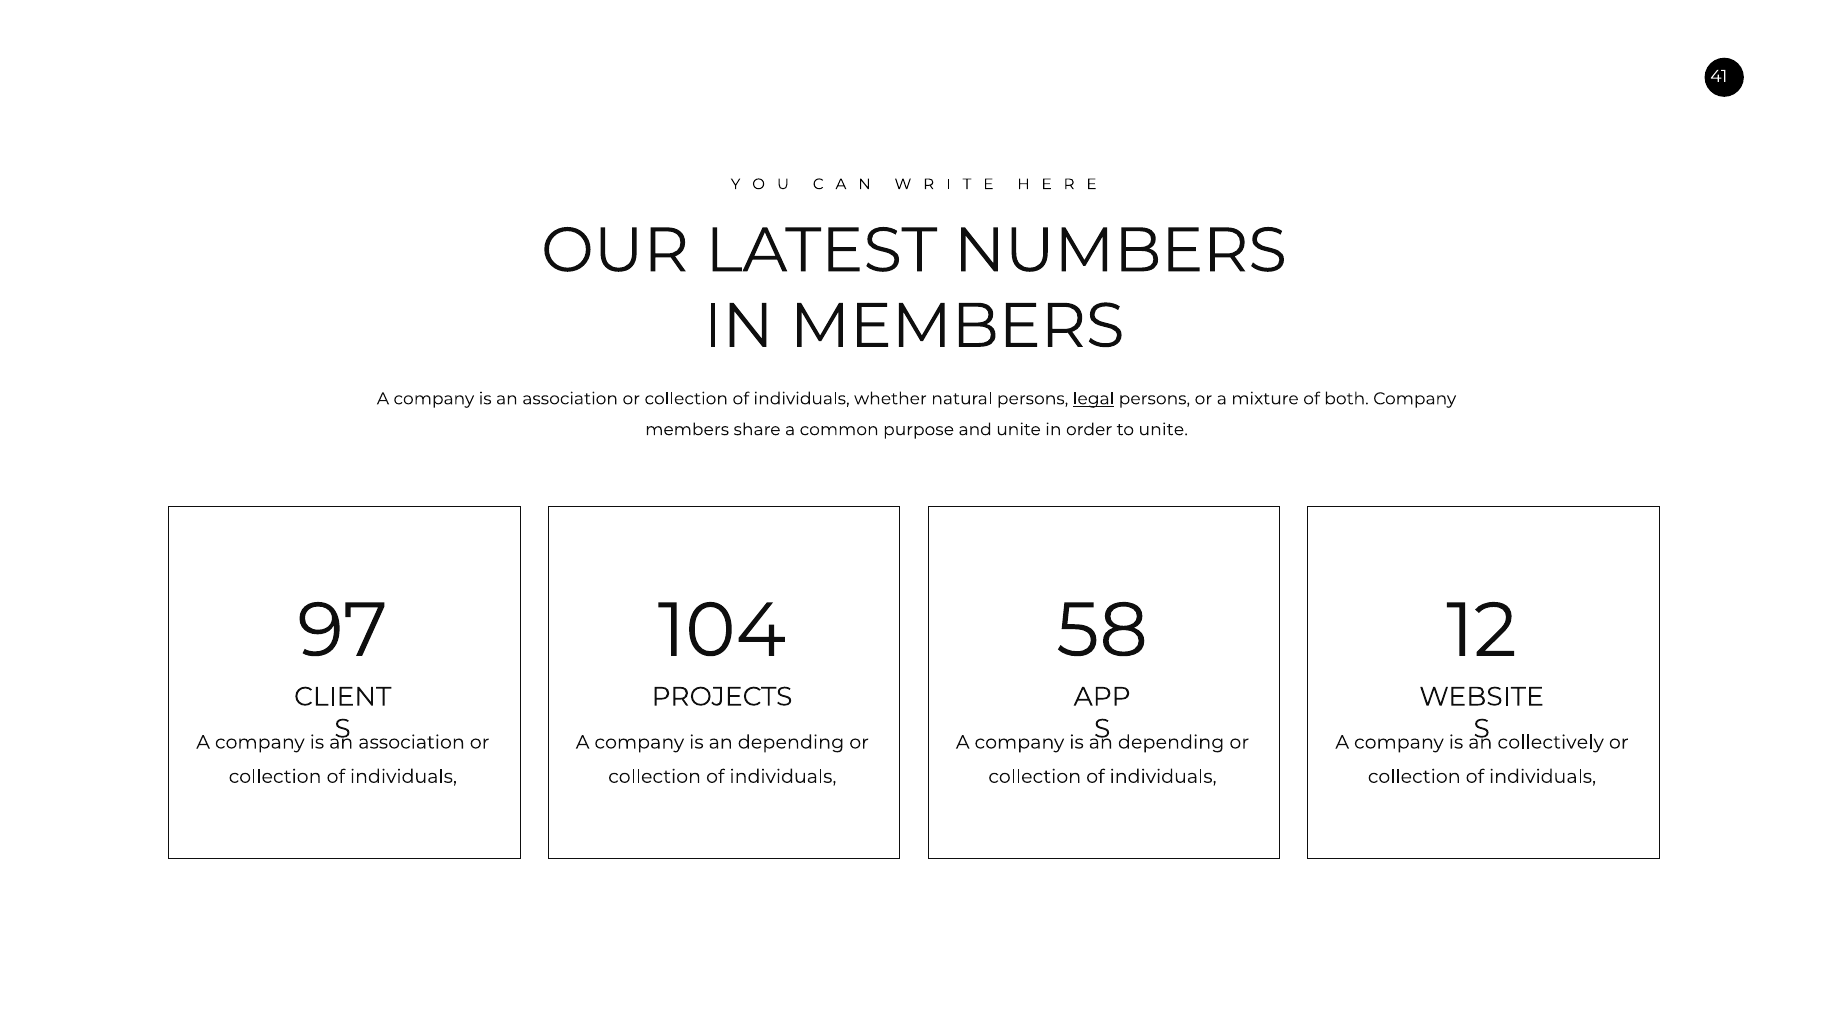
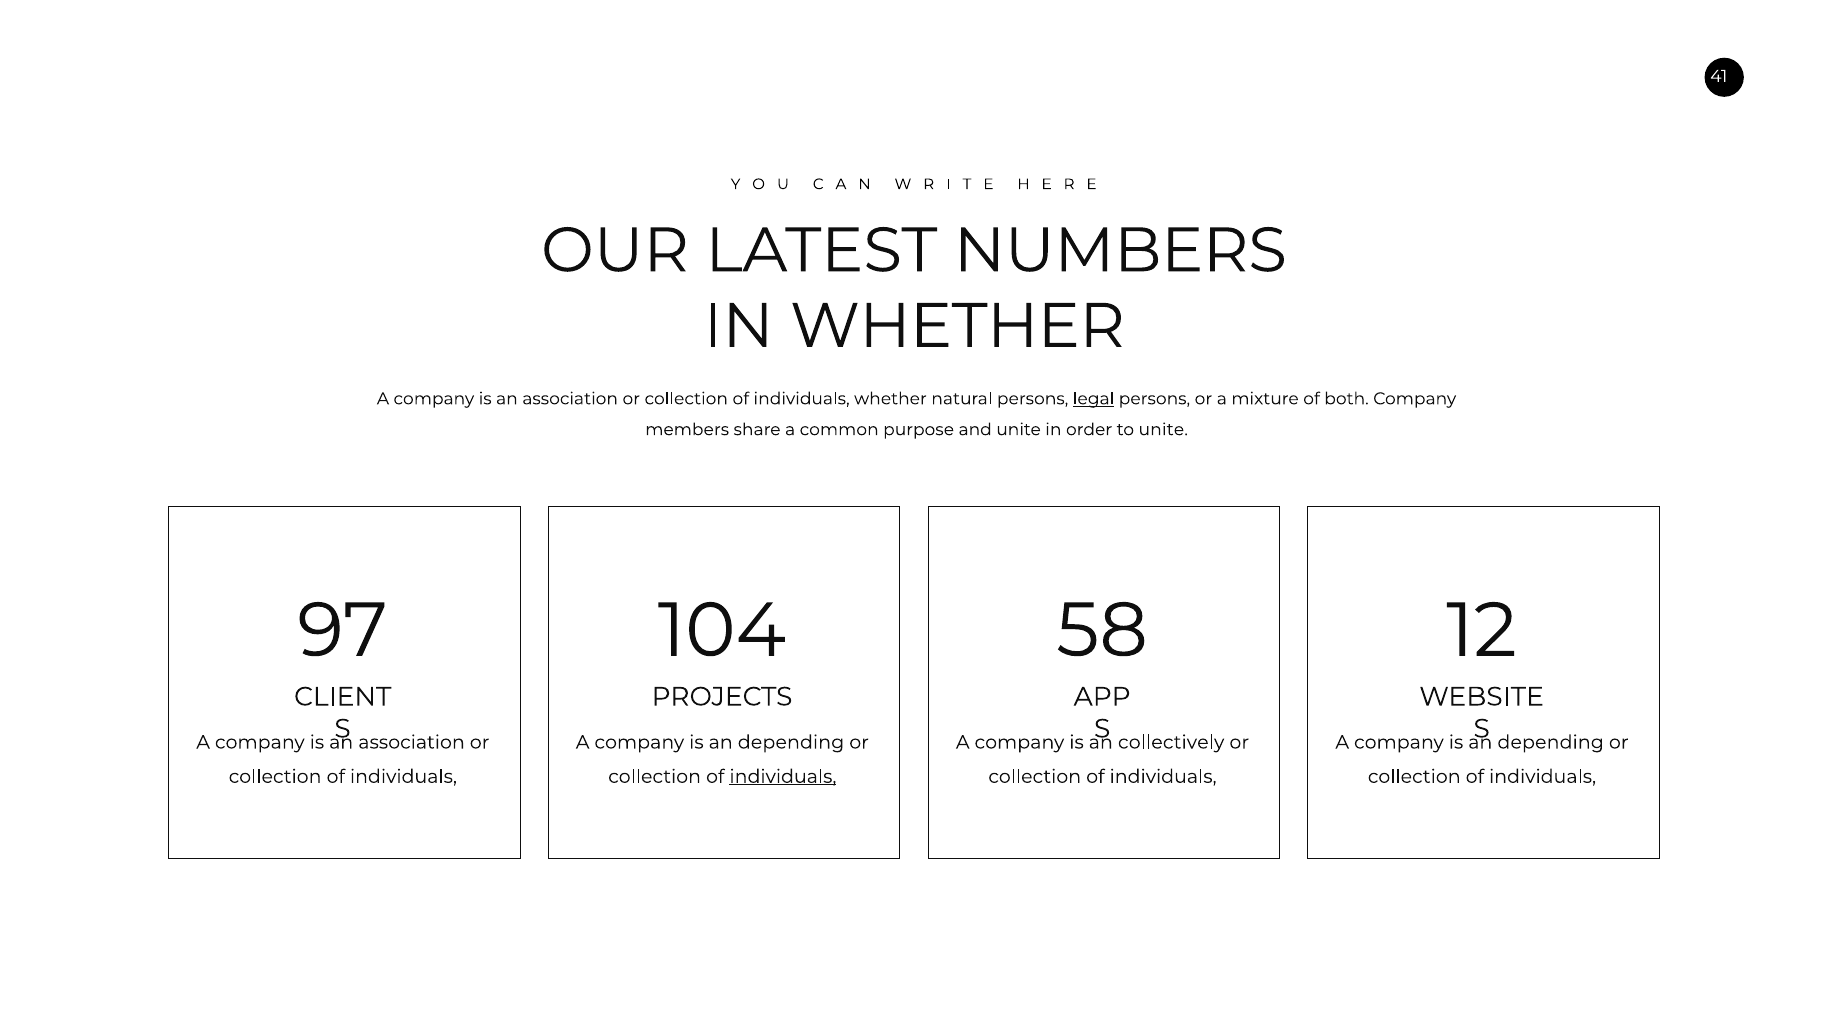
IN MEMBERS: MEMBERS -> WHETHER (957, 326)
depending: depending -> collectively (1171, 742)
collectively: collectively -> depending (1551, 742)
individuals underline: none -> present (783, 776)
